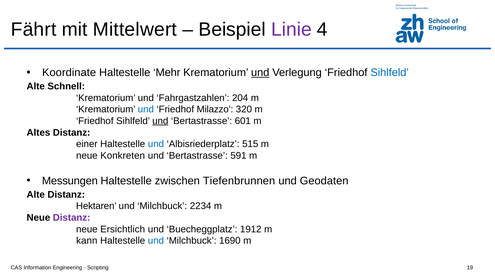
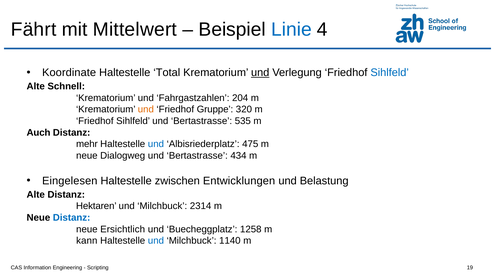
Linie colour: purple -> blue (291, 29)
Mehr: Mehr -> Total (167, 73)
und colour: blue -> orange (146, 110)
Milazzo: Milazzo -> Gruppe (215, 110)
und underline: present -> none (160, 121)
601: 601 -> 535 (243, 121)
Altes: Altes -> Auch (39, 133)
einer: einer -> mehr (87, 144)
515: 515 -> 475 (250, 144)
Konkreten: Konkreten -> Dialogweg (123, 156)
591: 591 -> 434 (238, 156)
Messungen: Messungen -> Eingelesen (70, 181)
Tiefenbrunnen: Tiefenbrunnen -> Entwicklungen (239, 181)
Geodaten: Geodaten -> Belastung (324, 181)
2234: 2234 -> 2314 (201, 206)
Distanz colour: purple -> blue (72, 218)
1912: 1912 -> 1258 (251, 230)
1690: 1690 -> 1140 (230, 241)
